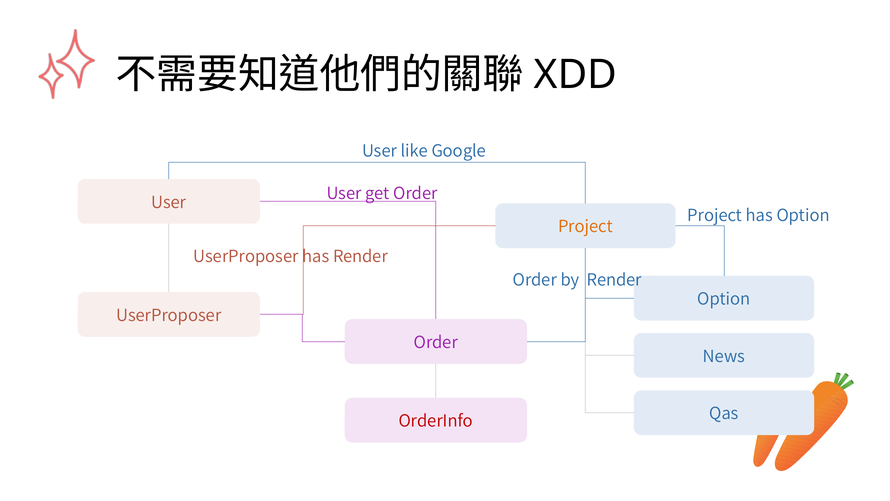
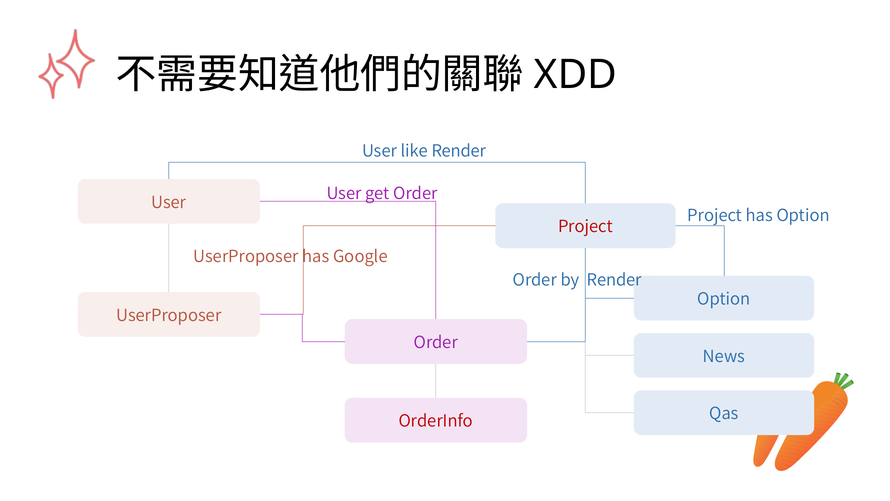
like Google: Google -> Render (459, 151)
Project colour: orange -> red (585, 227)
has Render: Render -> Google (360, 257)
